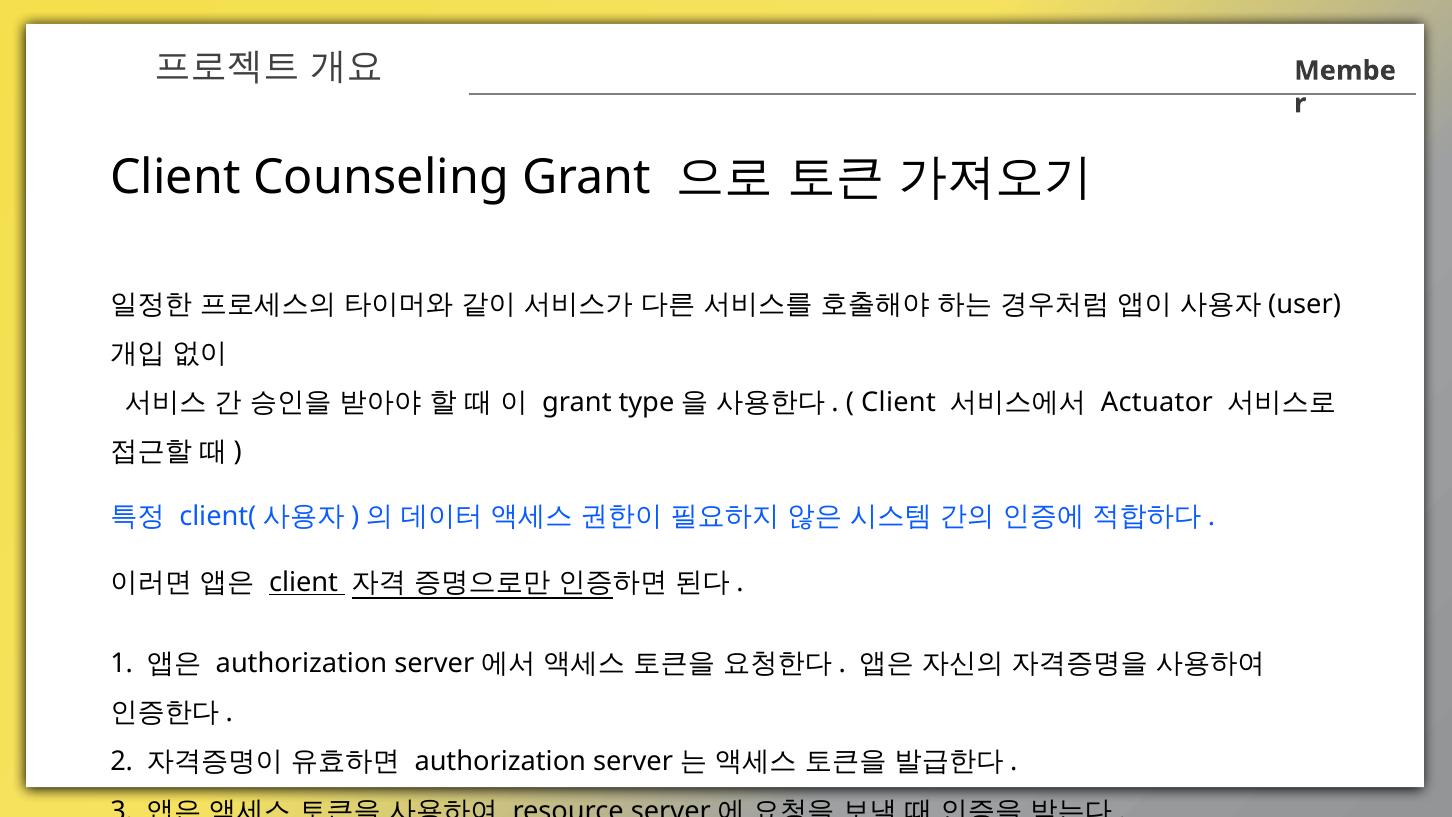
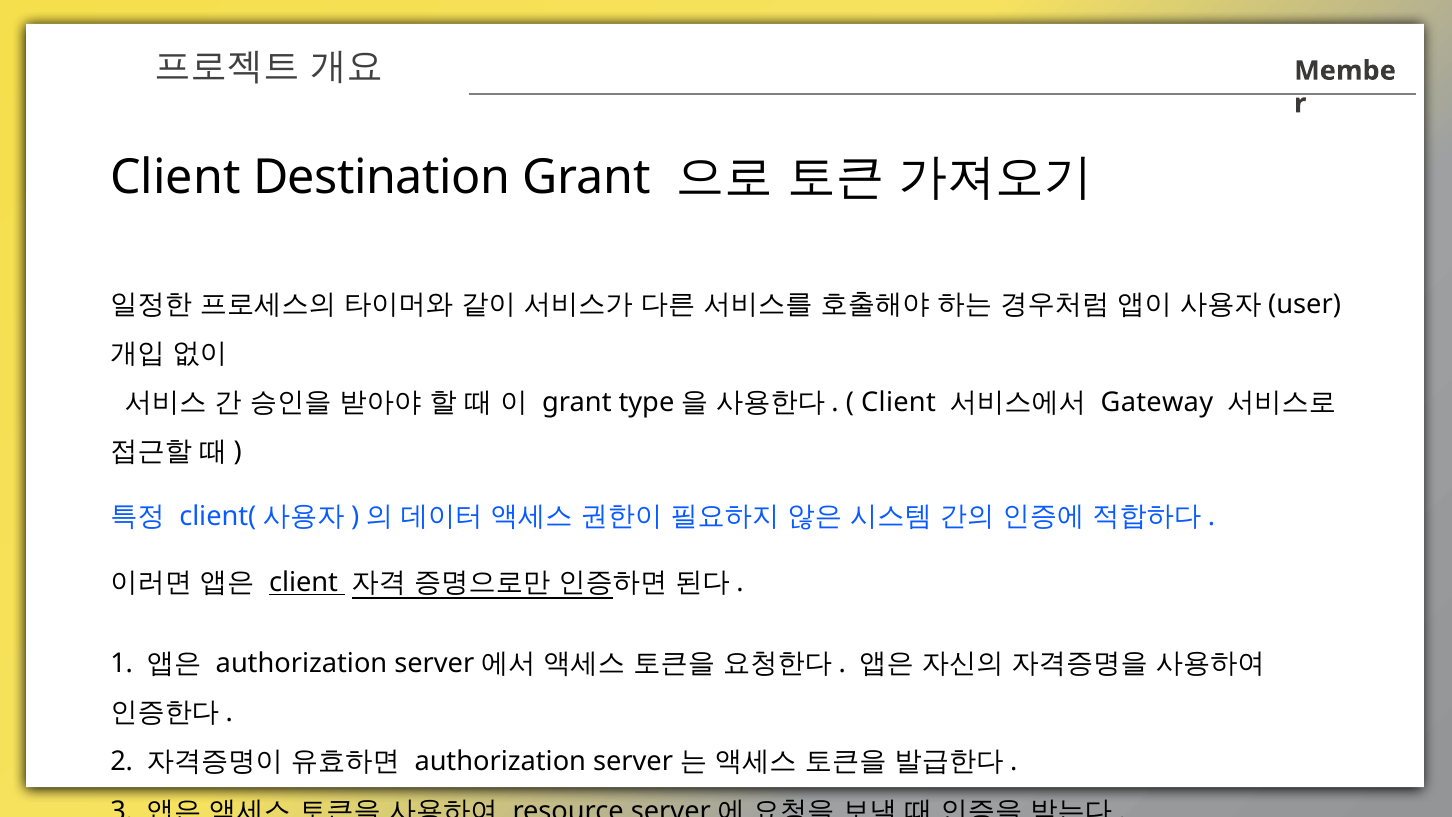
Counseling: Counseling -> Destination (382, 178)
Actuator: Actuator -> Gateway (1157, 402)
